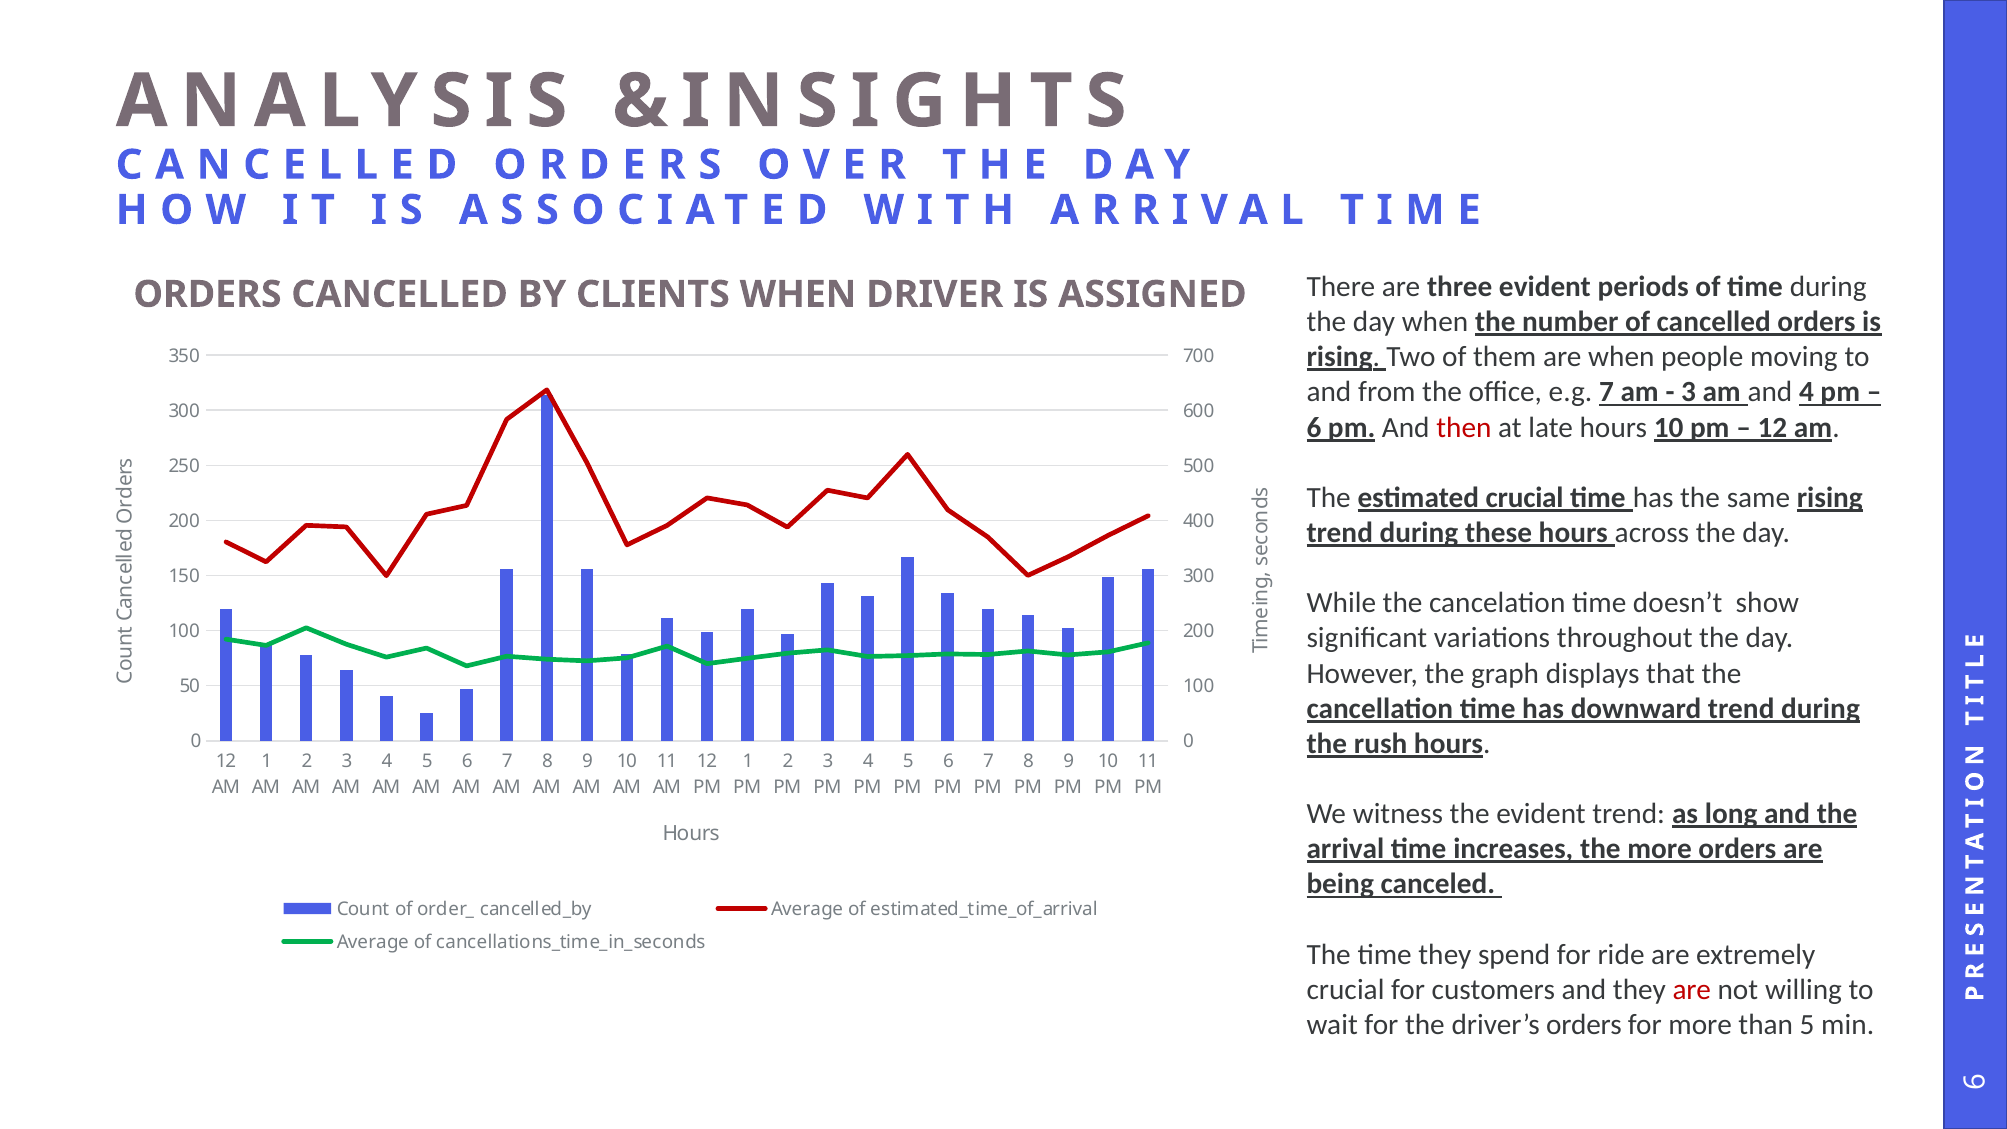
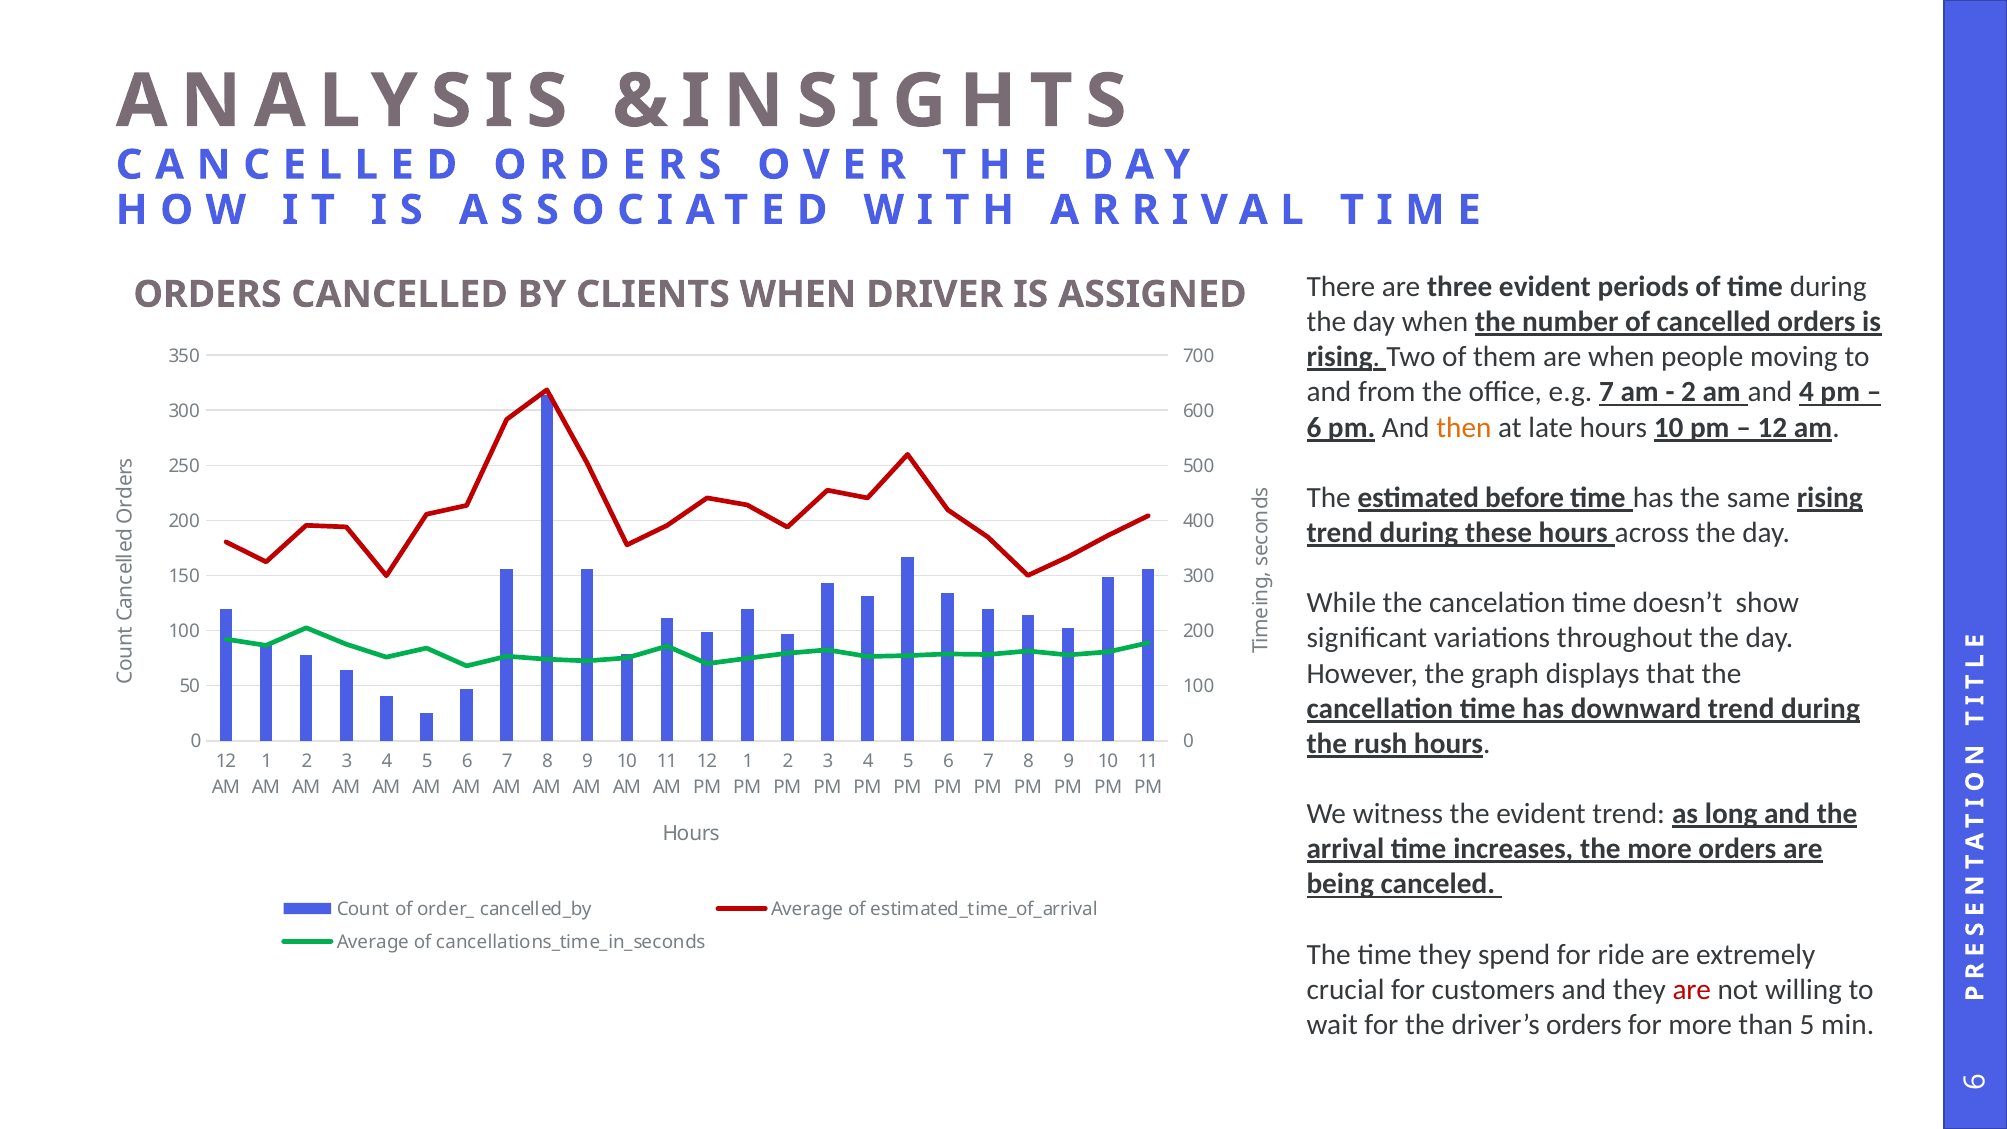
3: 3 -> 2 (1689, 392)
then colour: red -> orange (1464, 427)
estimated crucial: crucial -> before (1525, 498)
